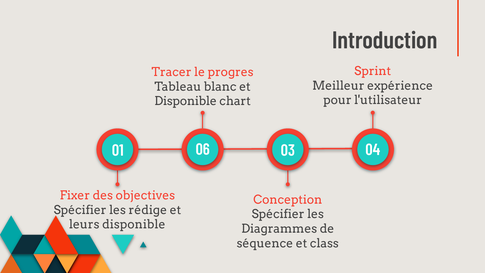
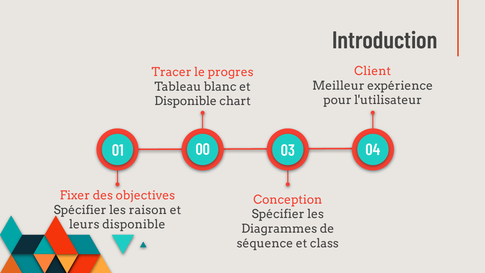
Sprint: Sprint -> Client (373, 71)
06: 06 -> 00 (203, 149)
rédige: rédige -> raison (148, 210)
